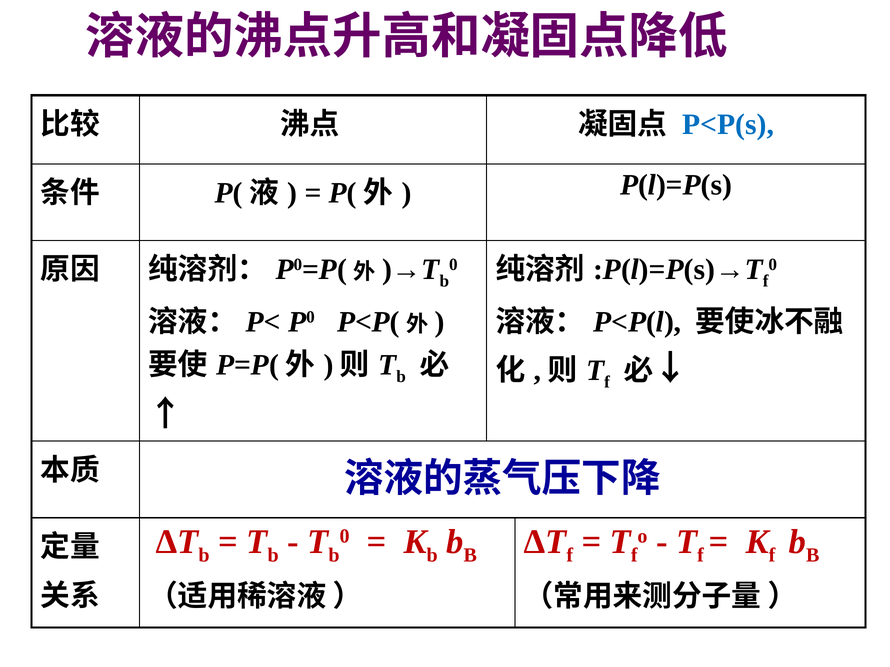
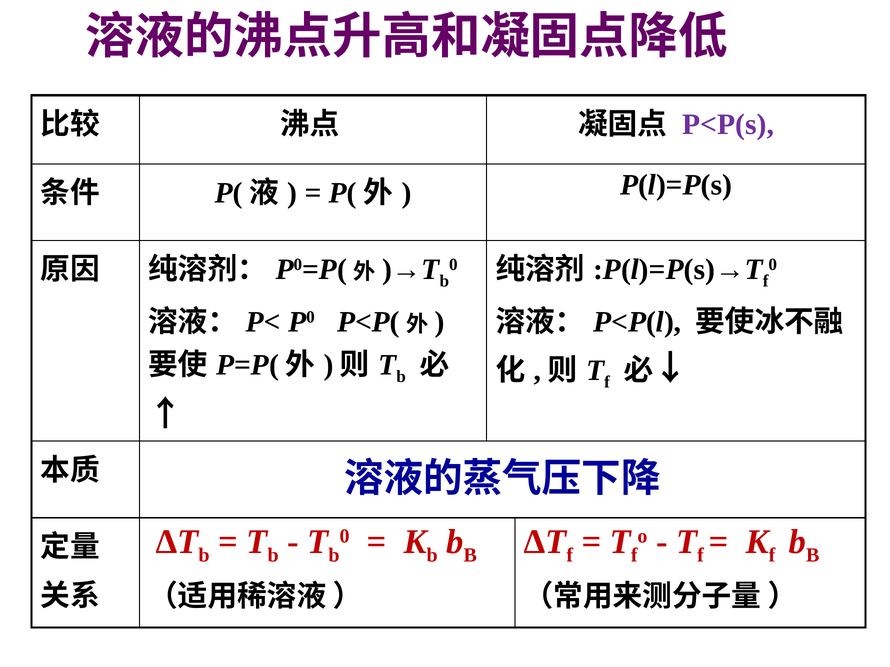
P<P(s colour: blue -> purple (728, 125)
